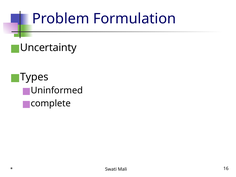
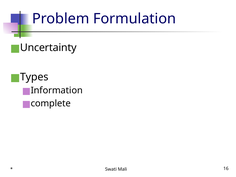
Uninformed: Uninformed -> Information (57, 90)
